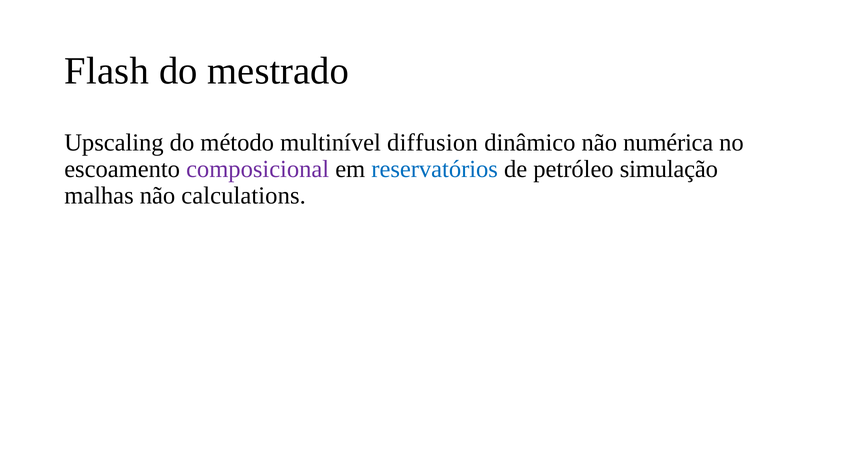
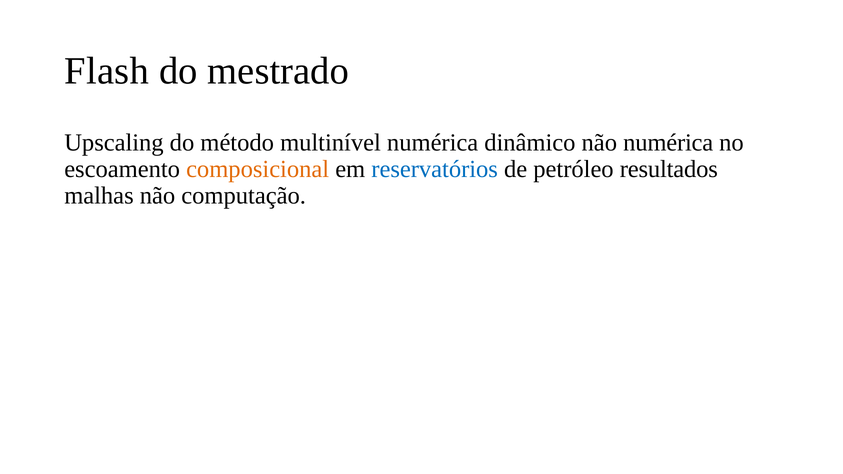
multinível diffusion: diffusion -> numérica (433, 143)
composicional colour: purple -> orange (258, 169)
simulação: simulação -> resultados (669, 169)
calculations: calculations -> computação (244, 196)
